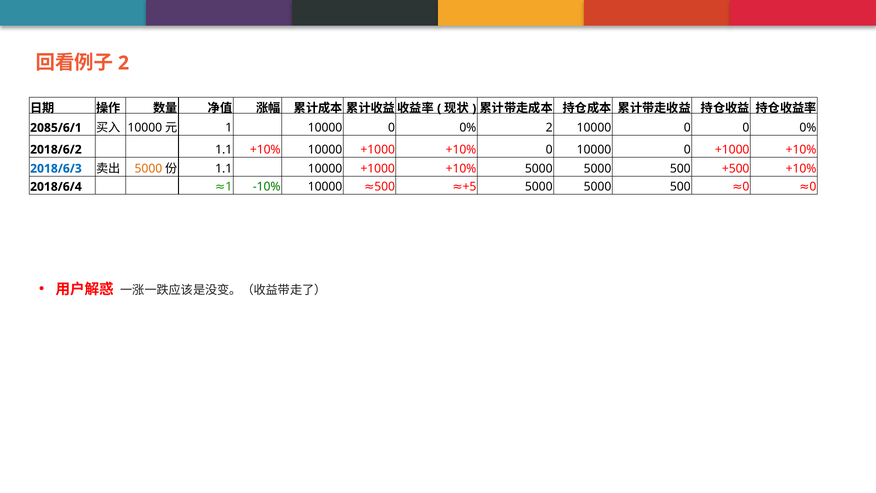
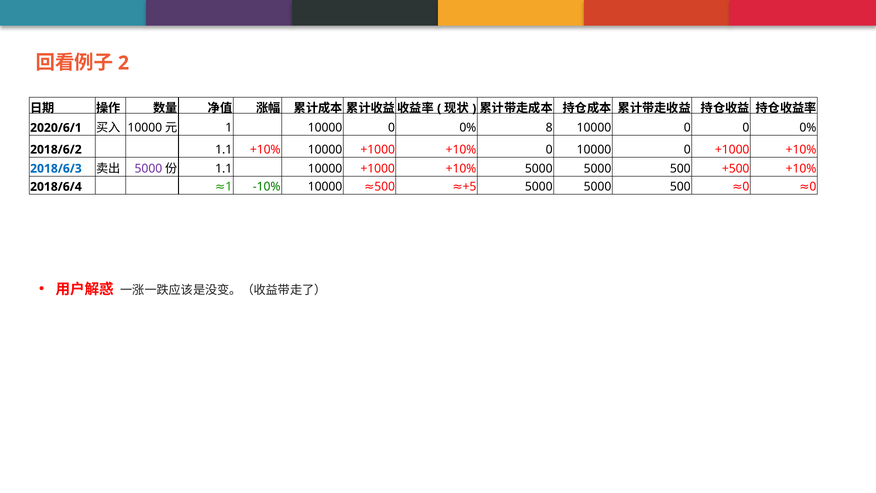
2085/6/1: 2085/6/1 -> 2020/6/1 (56, 128)
0% 2: 2 -> 8 (549, 128)
5000 colour: orange -> purple (148, 169)
